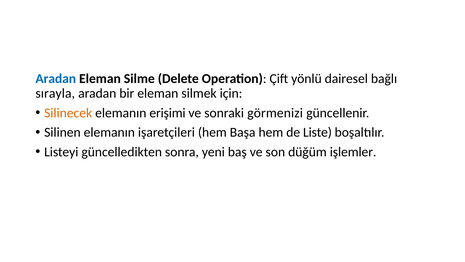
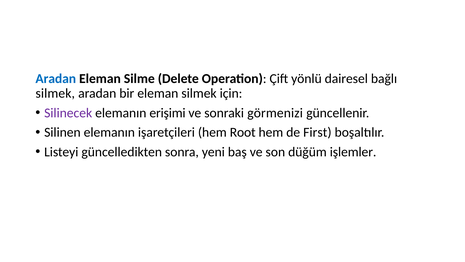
sırayla: sırayla -> silmek (55, 93)
Silinecek colour: orange -> purple (68, 113)
Başa: Başa -> Root (243, 132)
Liste: Liste -> First (317, 132)
